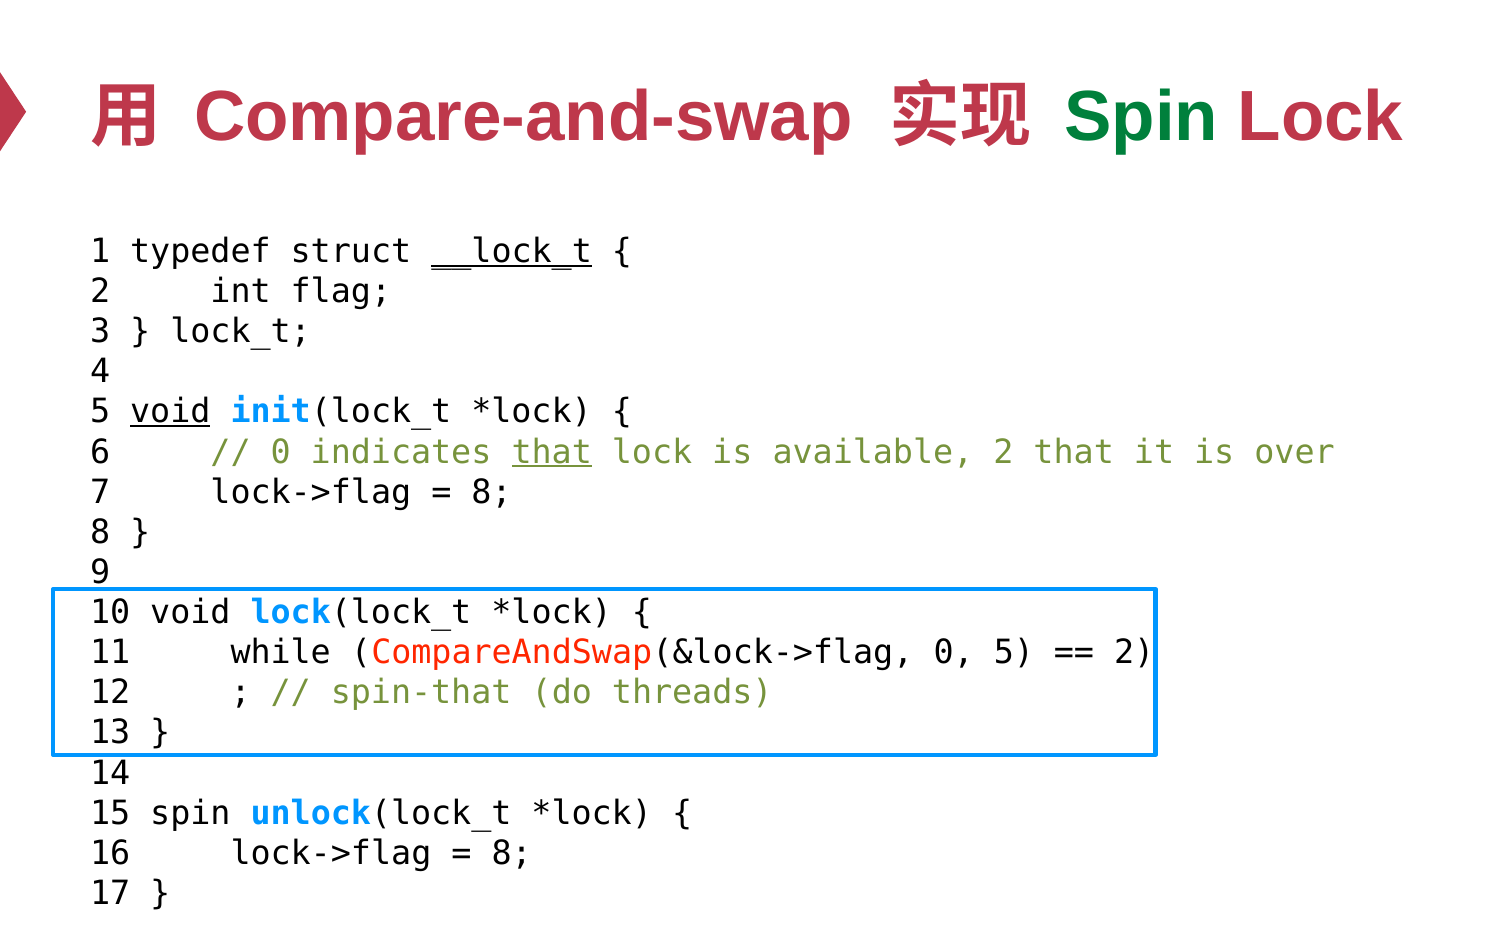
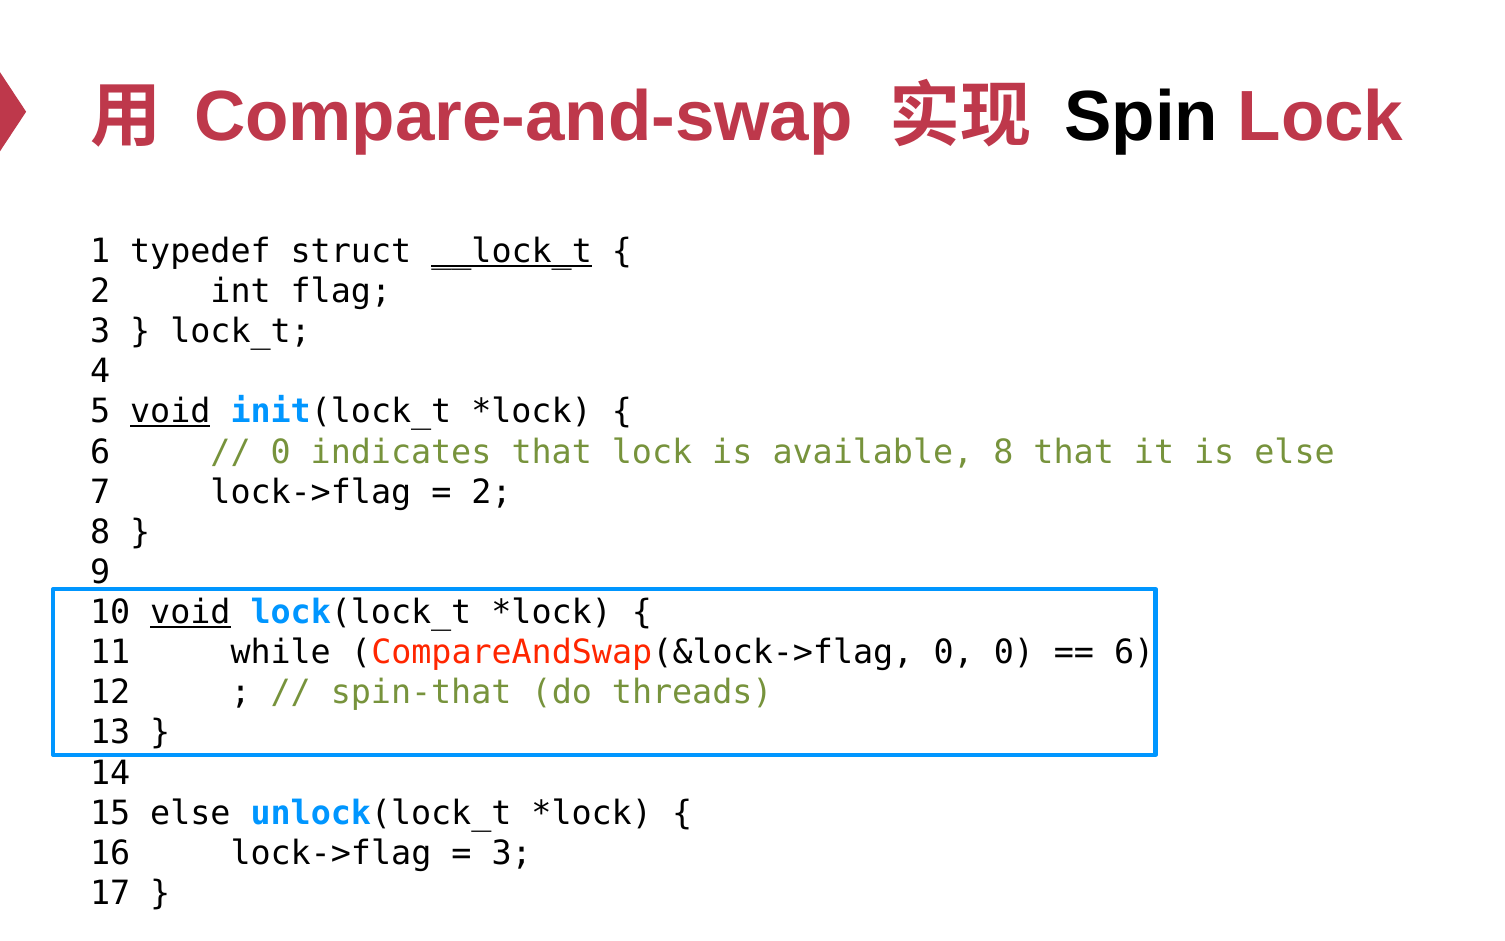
Spin colour: green -> black (1141, 117)
that underline: present -> none (552, 452)
available 2: 2 -> 8 (1003, 452)
is over: over -> else (1295, 452)
8: 8 -> 2 (492, 492)
void underline: none -> present (190, 612)
0 5: 5 -> 0 (1014, 652)
2: 2 -> 6 (1134, 652)
15 spin: spin -> else (190, 813)
8: 8 -> 3 (512, 853)
